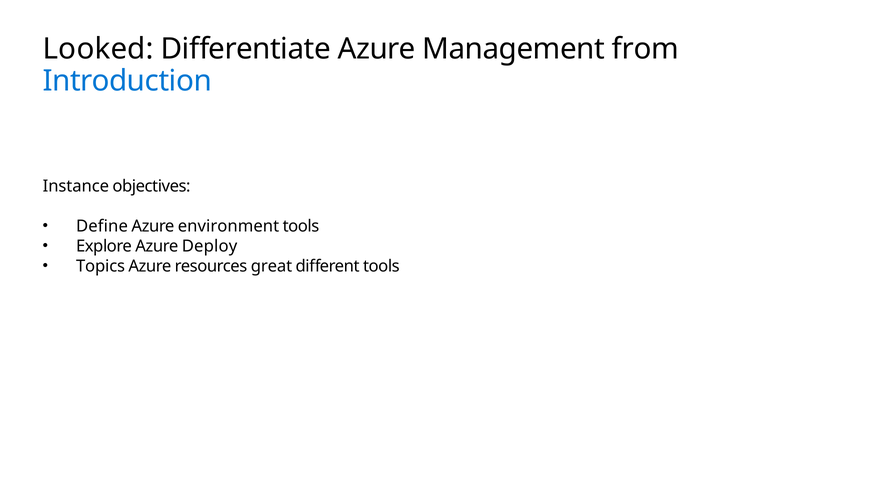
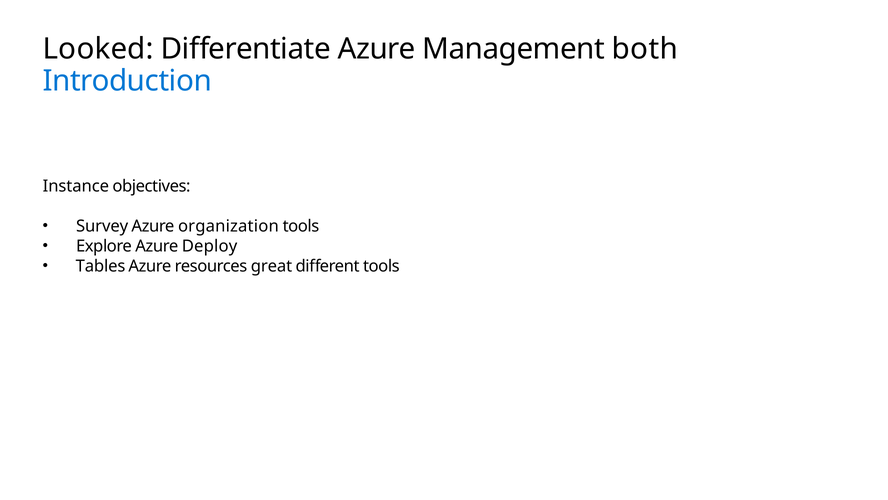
from: from -> both (645, 49)
Define: Define -> Survey (102, 226)
environment: environment -> organization (228, 226)
Topics: Topics -> Tables (101, 266)
